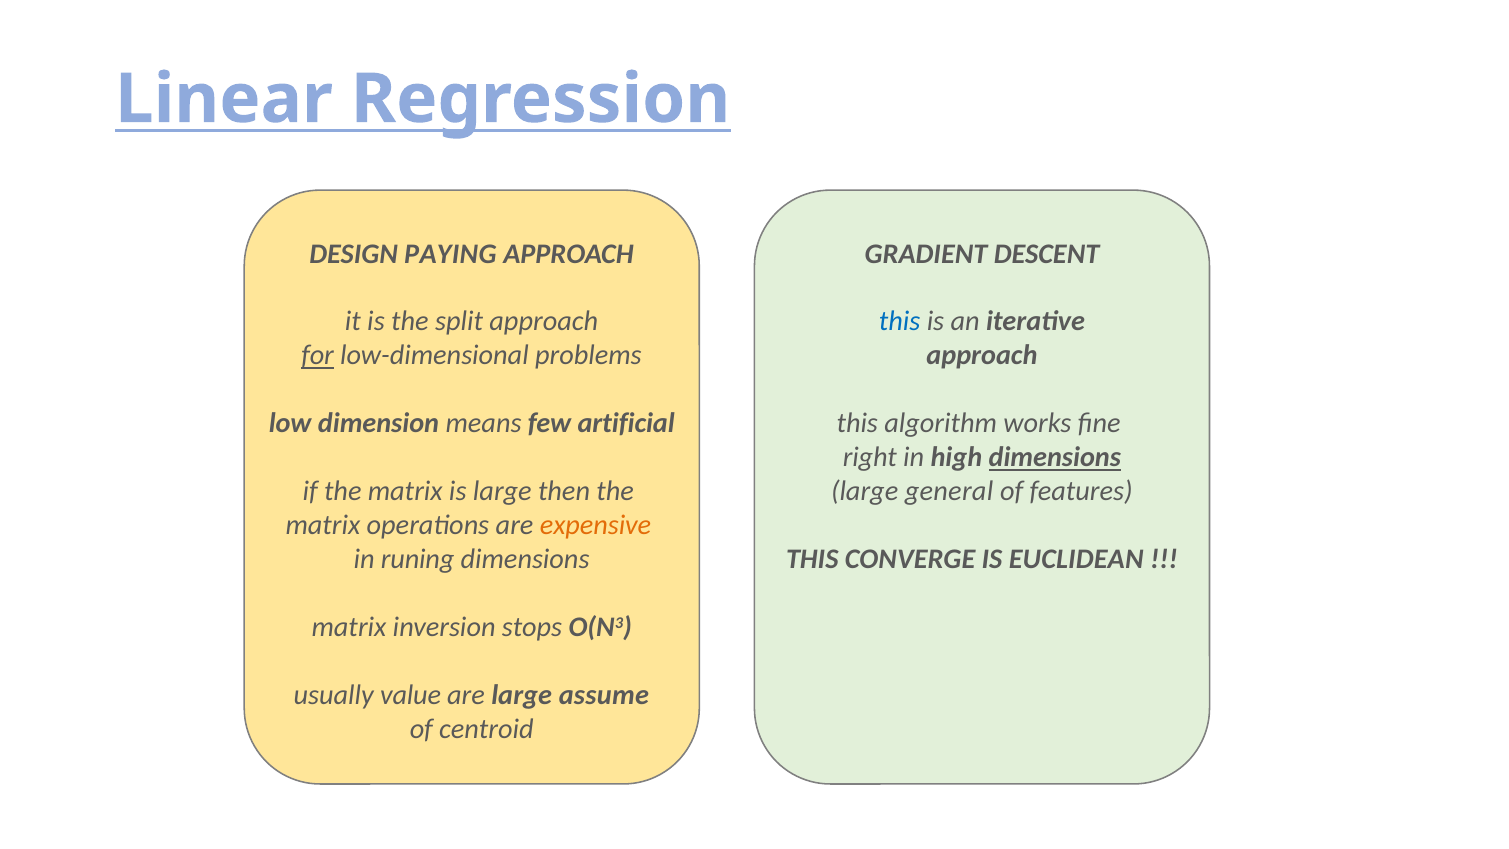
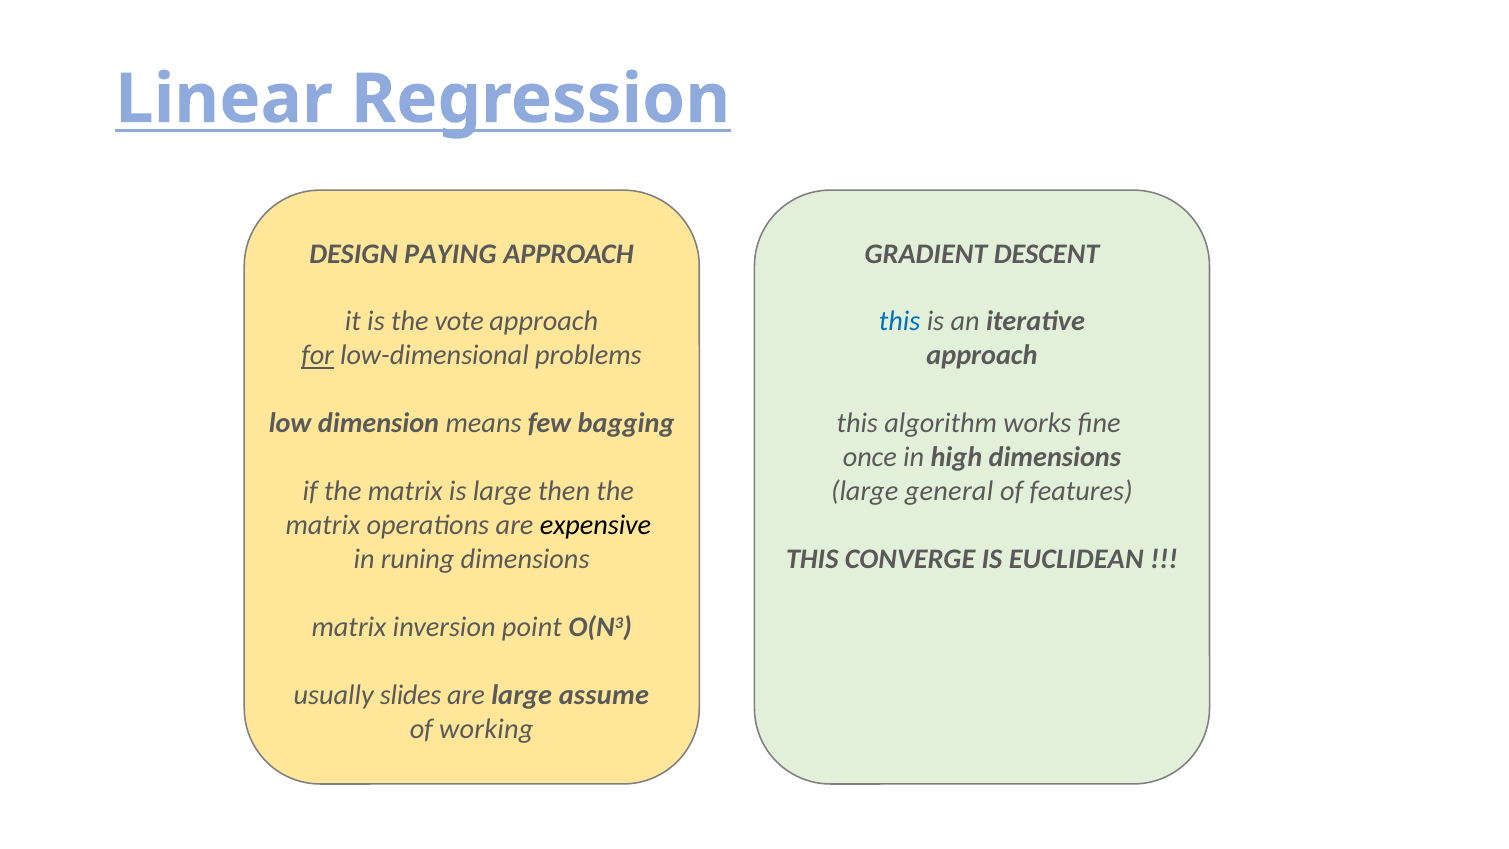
split: split -> vote (459, 322)
artificial: artificial -> bagging (626, 423)
right: right -> once (870, 457)
dimensions underline: present -> none (1055, 457)
expensive colour: orange -> black (596, 525)
stops: stops -> point (532, 627)
value: value -> slides (411, 695)
centroid: centroid -> working (486, 729)
